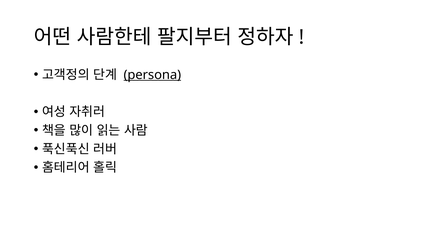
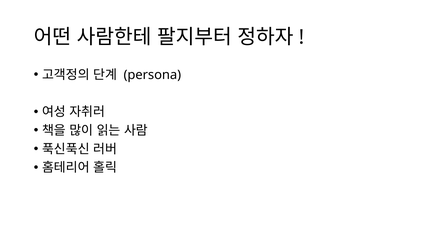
persona underline: present -> none (152, 75)
